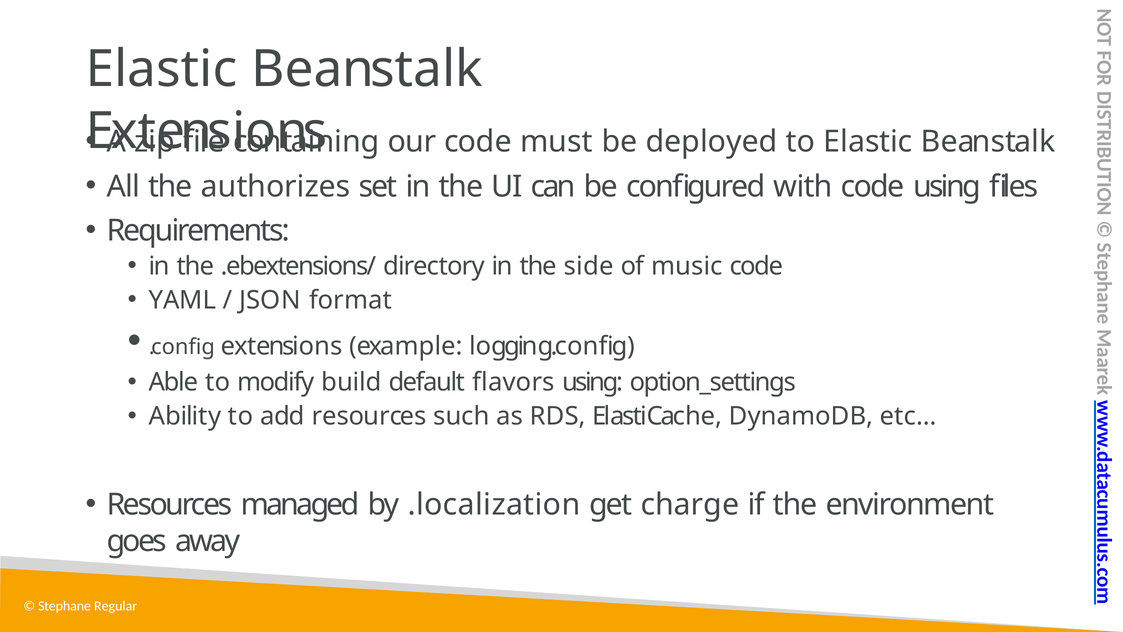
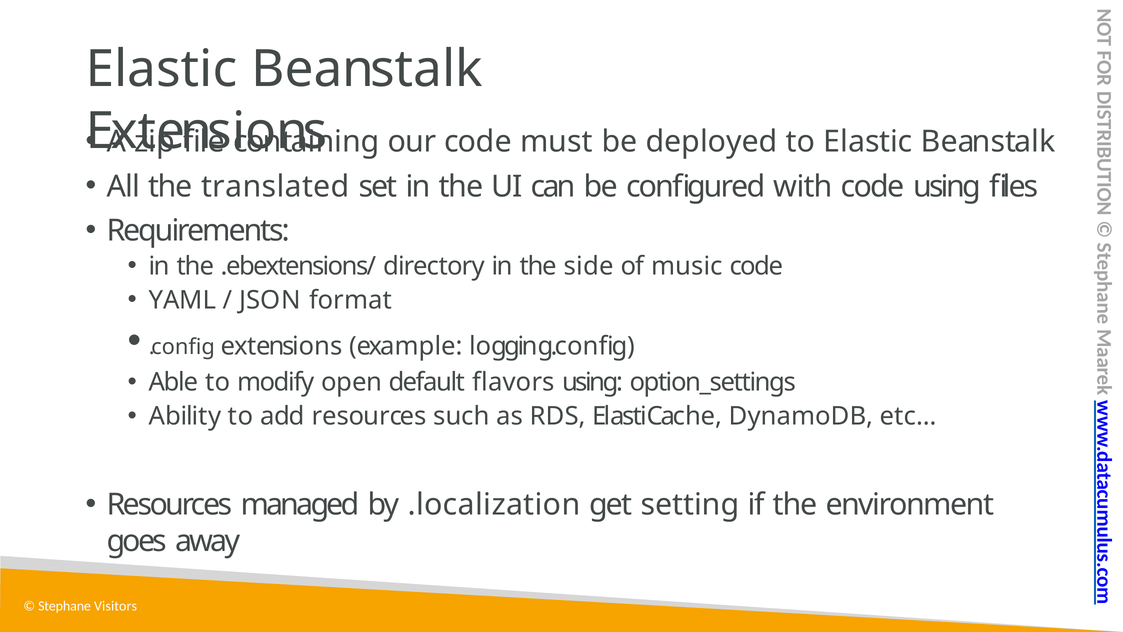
authorizes: authorizes -> translated (275, 186)
build: build -> open (352, 382)
charge: charge -> setting (690, 504)
Regular: Regular -> Visitors (116, 606)
